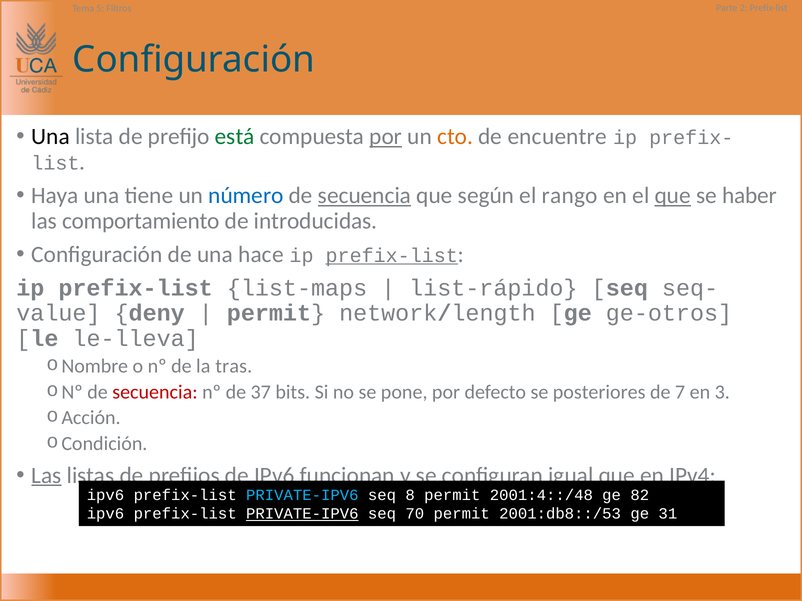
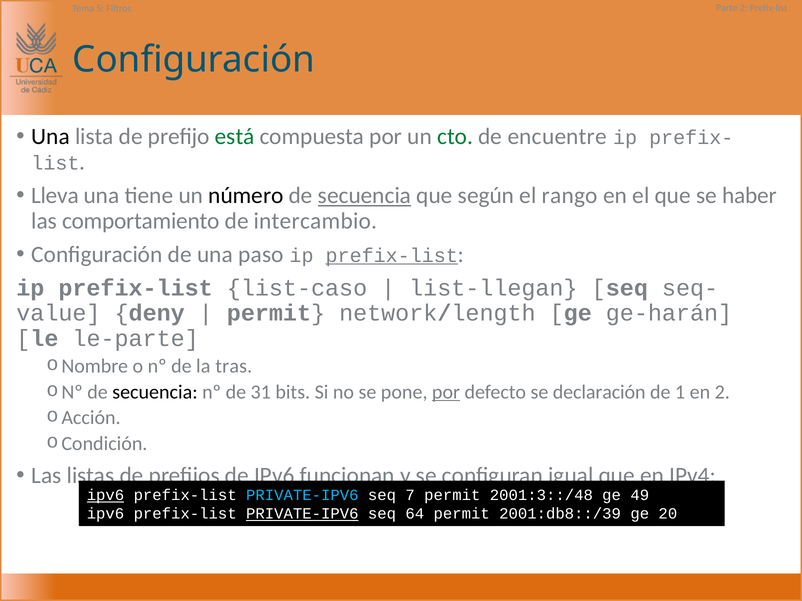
por underline: present -> none (386, 137)
cto colour: orange -> green (455, 137)
Haya: Haya -> Lleva (55, 196)
número colour: blue -> black (246, 196)
que underline: present -> none (673, 196)
introducidas: introducidas -> intercambio (315, 221)
hace: hace -> paso (261, 255)
list-maps: list-maps -> list-caso (297, 288)
list-rápido: list-rápido -> list-llegan (493, 288)
ge-otros: ge-otros -> ge-harán (669, 313)
le-lleva: le-lleva -> le-parte (136, 339)
secuencia colour: red -> black (155, 392)
37: 37 -> 31 (261, 392)
por underline: none -> present (446, 392)
posteriores: posteriores -> declaración (599, 392)
7: 7 -> 1 (680, 392)
en 3: 3 -> 2 (722, 392)
Las underline: present -> none (46, 476)
ipv6 underline: none -> present (105, 496)
8: 8 -> 7 (410, 496)
2001:4::/48: 2001:4::/48 -> 2001:3::/48 (541, 496)
82: 82 -> 49 (640, 496)
70: 70 -> 64 (415, 514)
2001:db8::/53: 2001:db8::/53 -> 2001:db8::/39 (560, 514)
31: 31 -> 20 (668, 514)
